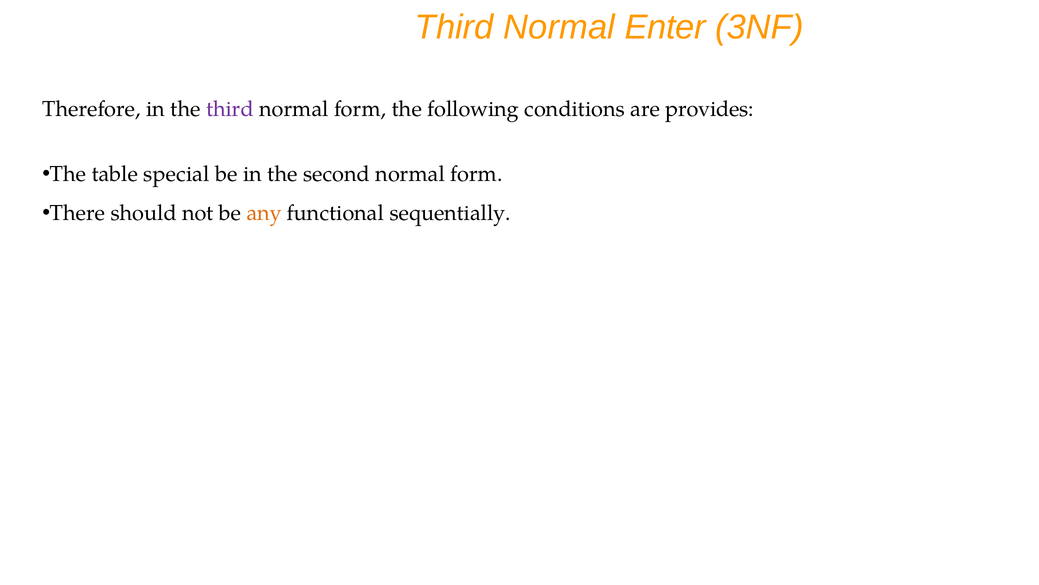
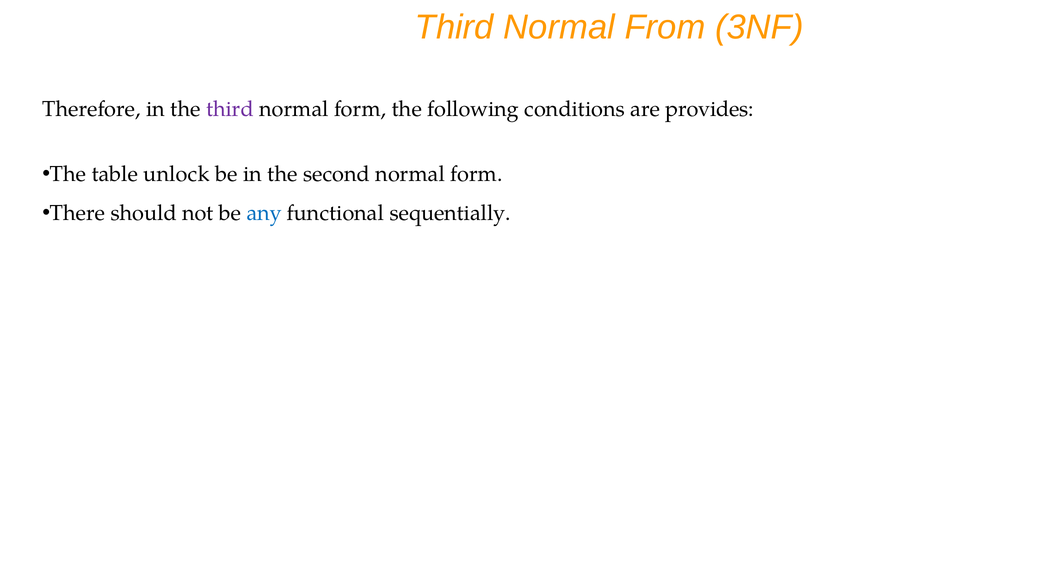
Enter: Enter -> From (665, 27)
special: special -> unlock (177, 174)
any colour: orange -> blue (264, 213)
